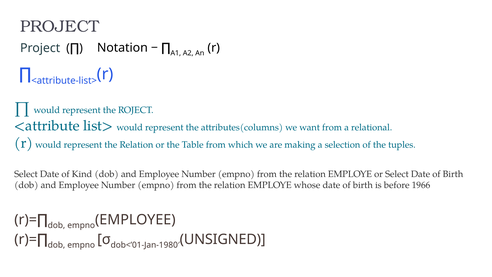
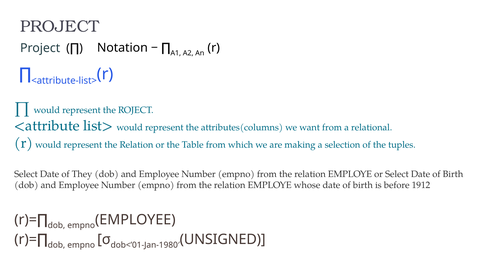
Kind: Kind -> They (82, 174)
1966: 1966 -> 1912 (421, 185)
